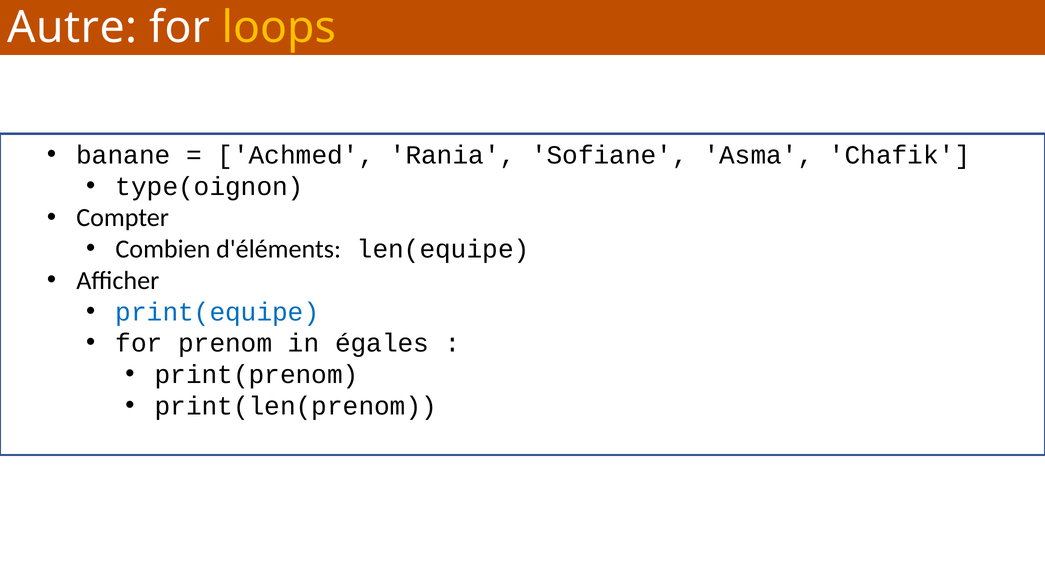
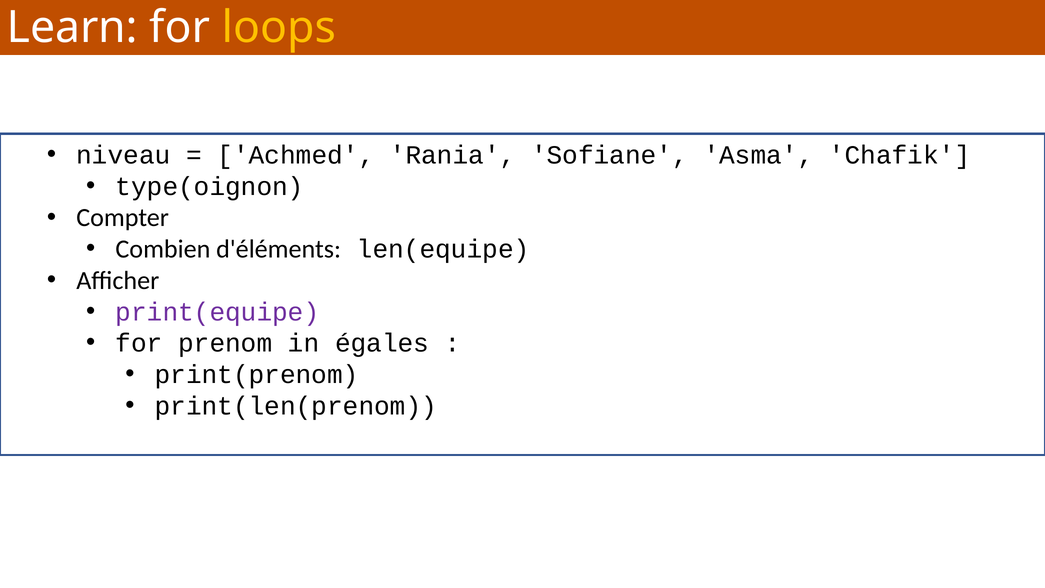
Autre: Autre -> Learn (72, 27)
banane: banane -> niveau (123, 155)
print(equipe colour: blue -> purple (217, 312)
